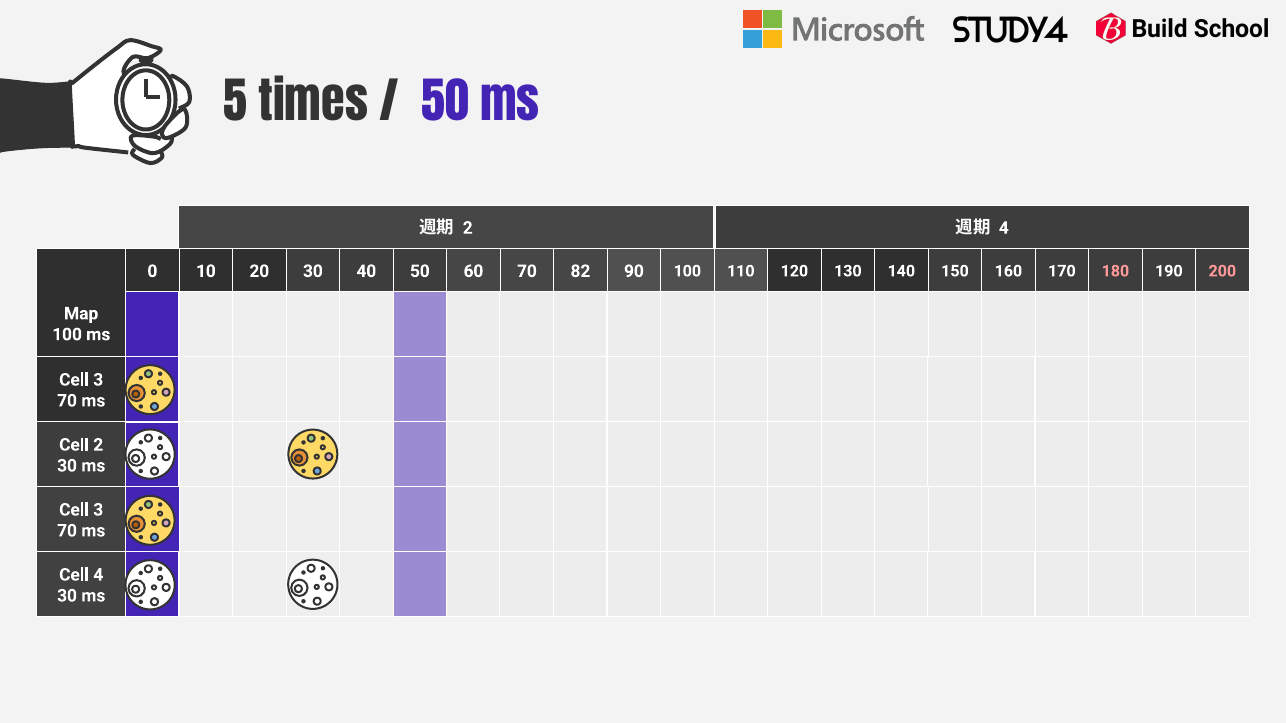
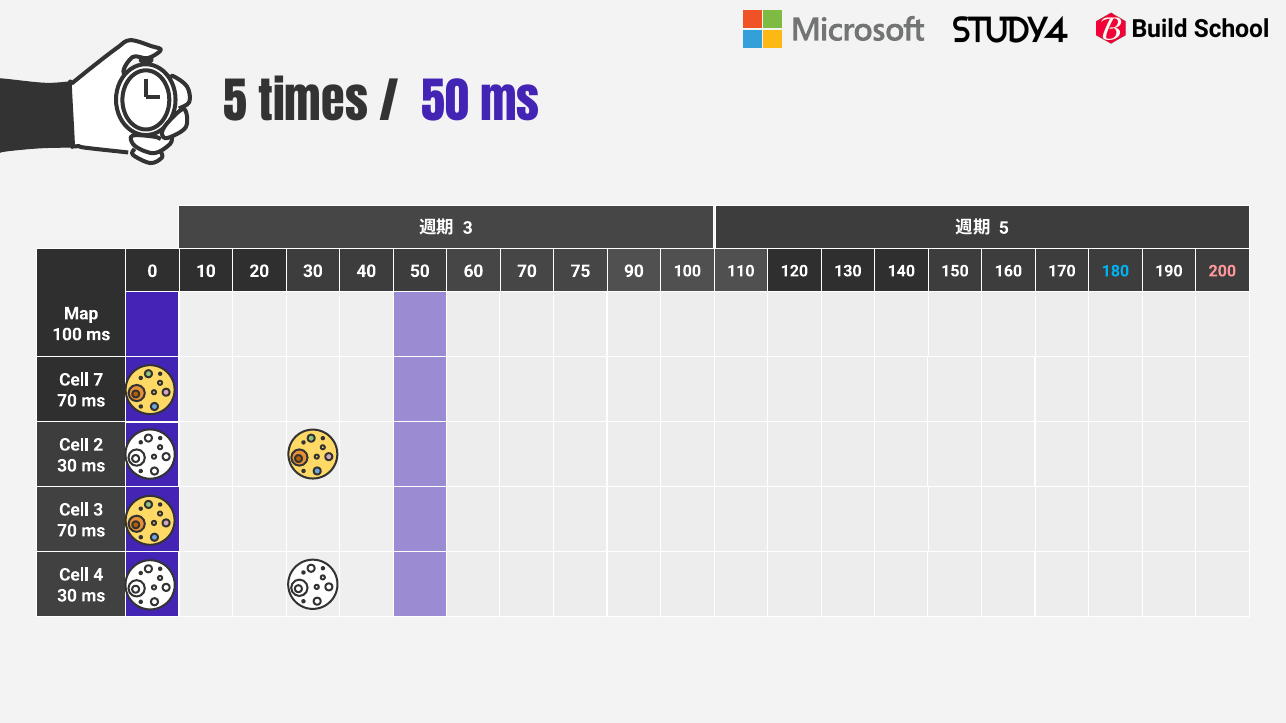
2: 2 -> 3 (468, 228)
4: 4 -> 5 (1004, 228)
82: 82 -> 75 (580, 271)
180 colour: pink -> light blue (1115, 271)
3: 3 -> 7 (98, 380)
